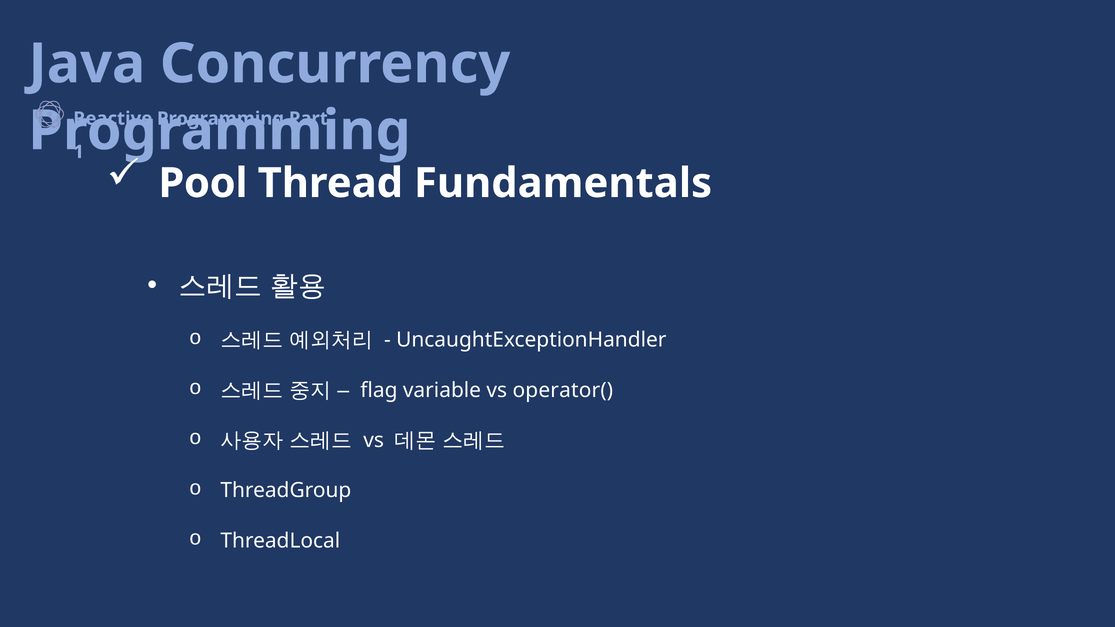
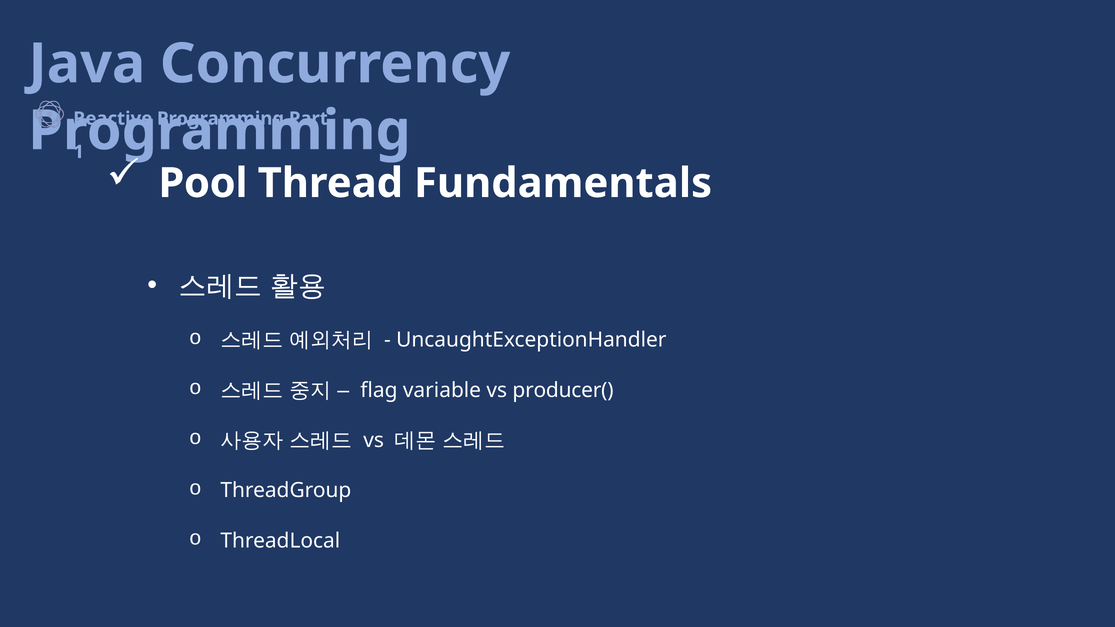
operator(: operator( -> producer( (563, 390)
